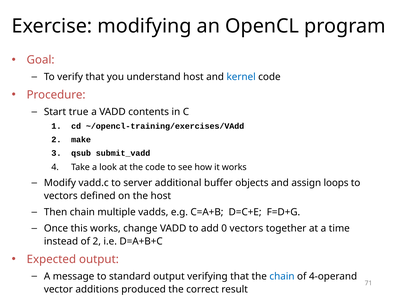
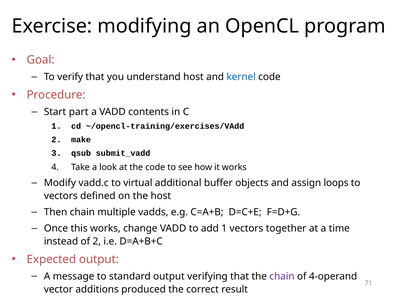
true: true -> part (79, 112)
server: server -> virtual (138, 183)
add 0: 0 -> 1 (224, 228)
chain colour: blue -> purple (282, 276)
